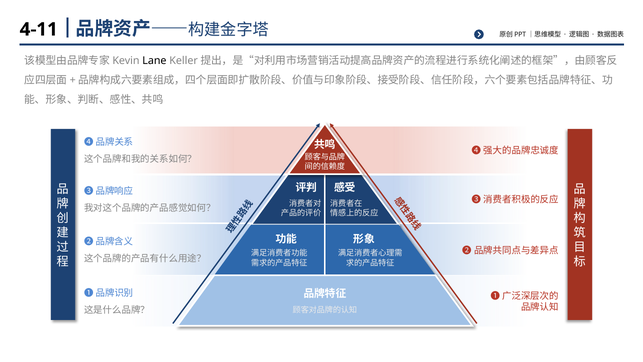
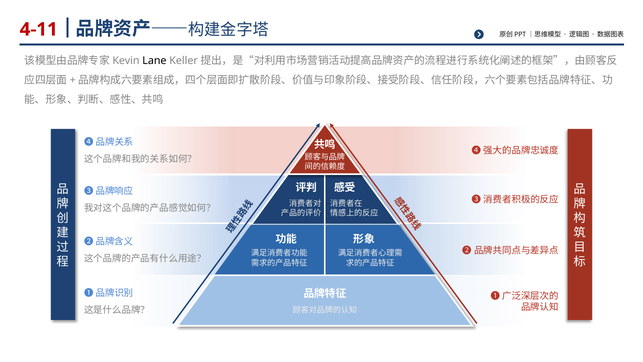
4-11 colour: black -> red (39, 29)
